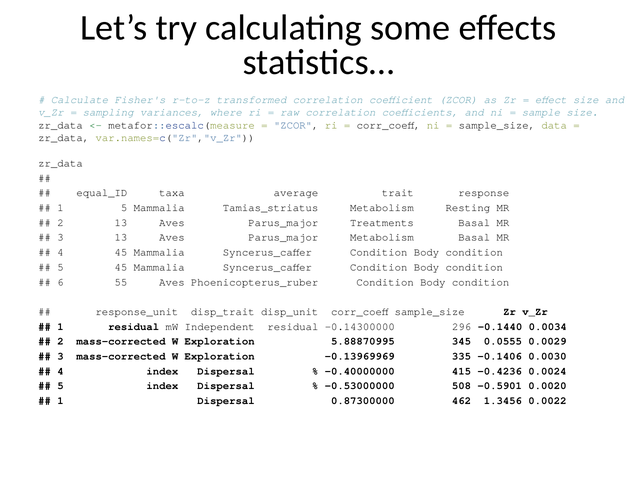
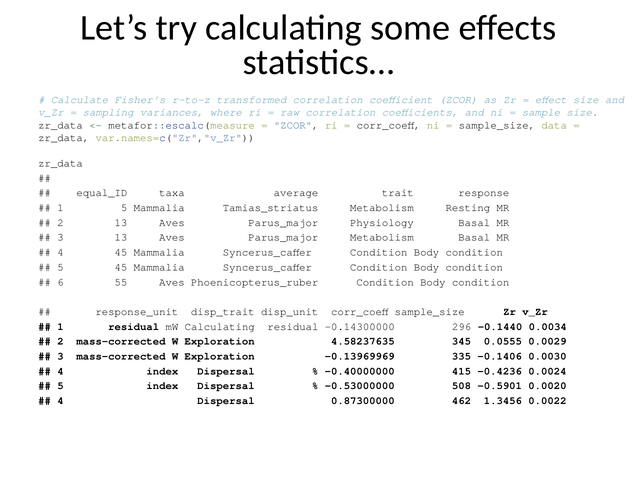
Treatments: Treatments -> Physiology (382, 223)
mW Independent: Independent -> Calculating (220, 327)
5.88870995: 5.88870995 -> 4.58237635 (363, 342)
1: 1 -> 4 (60, 401)
